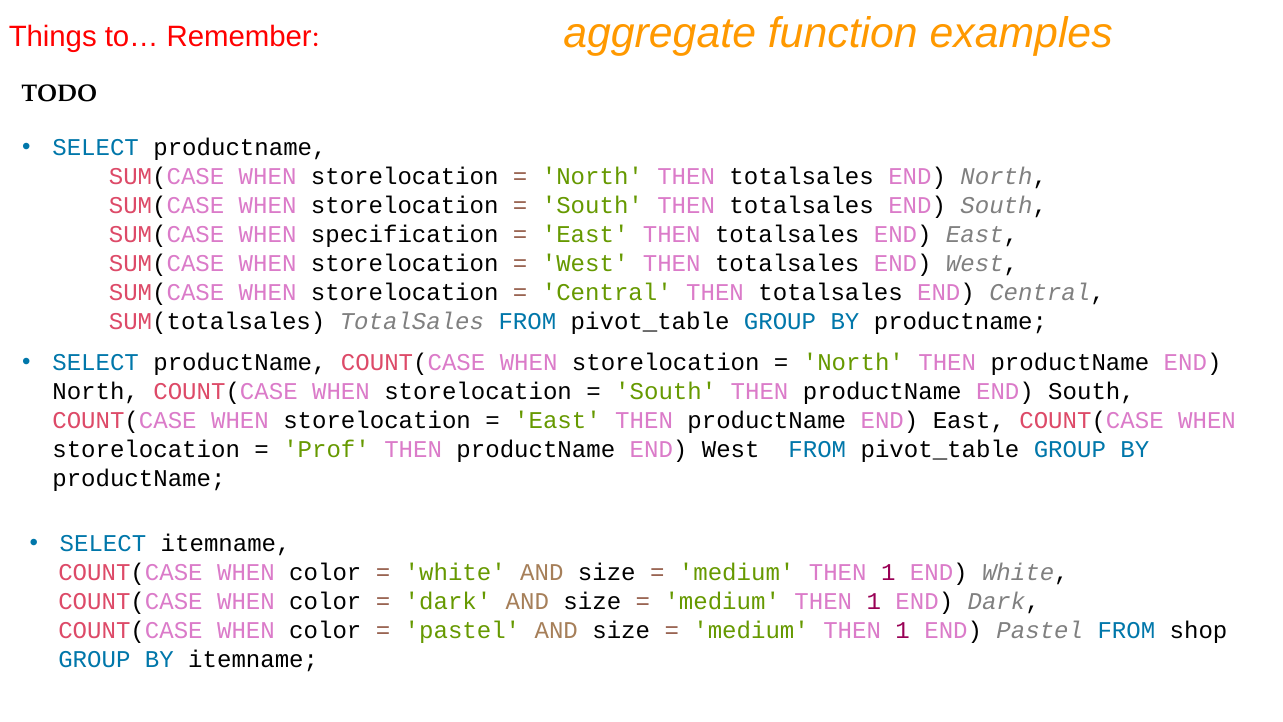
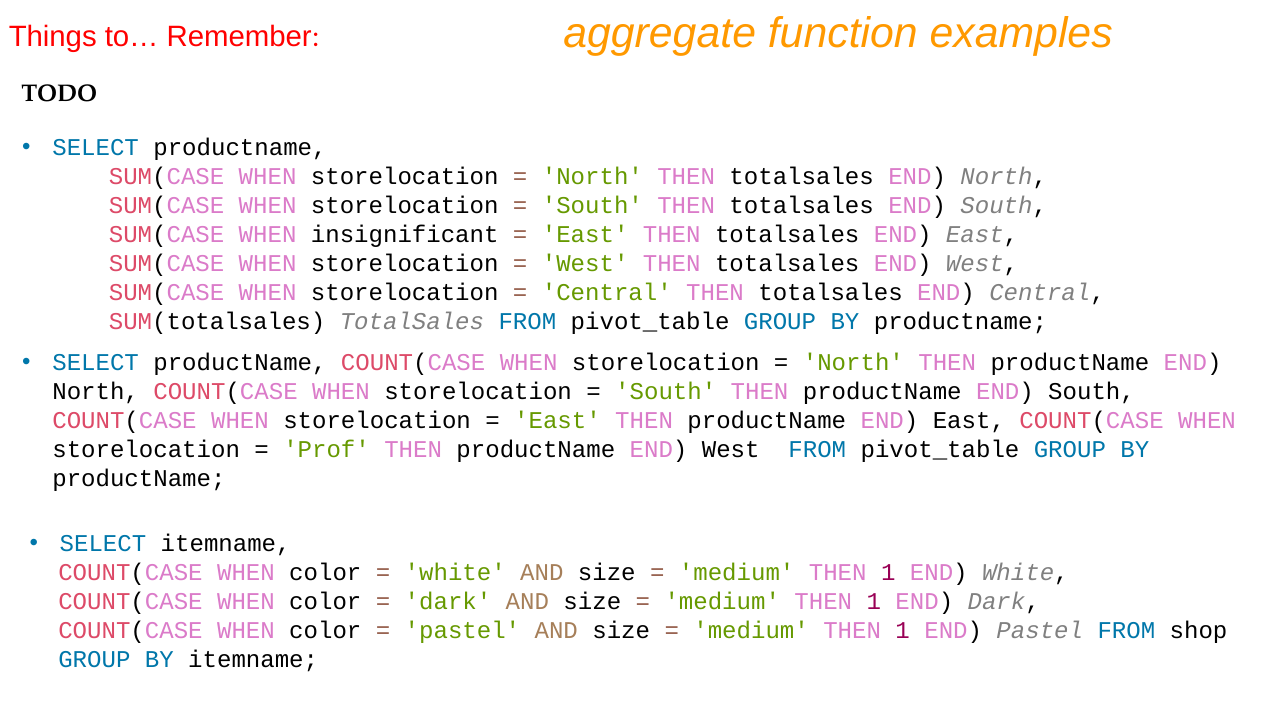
specification: specification -> insignificant (405, 234)
